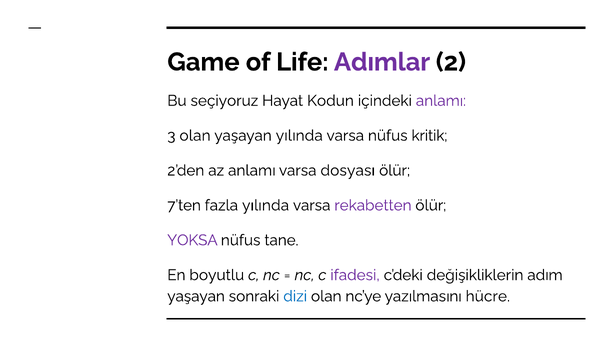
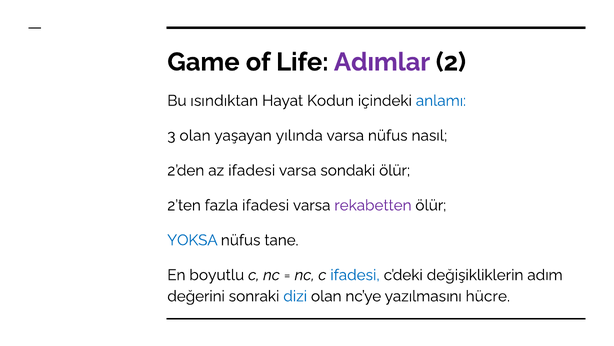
seçiyoruz: seçiyoruz -> ısındıktan (224, 101)
anlamı colour: purple -> blue (441, 101)
kritik: kritik -> nasıl (429, 135)
az anlamı: anlamı -> ifadesi (252, 170)
dosyası: dosyası -> sondaki (348, 170)
7’ten: 7’ten -> 2’ten (184, 205)
fazla yılında: yılında -> ifadesi (266, 205)
YOKSA colour: purple -> blue (192, 240)
ifadesi colour: purple -> blue (355, 275)
yaşayan: yaşayan -> değerini (196, 296)
